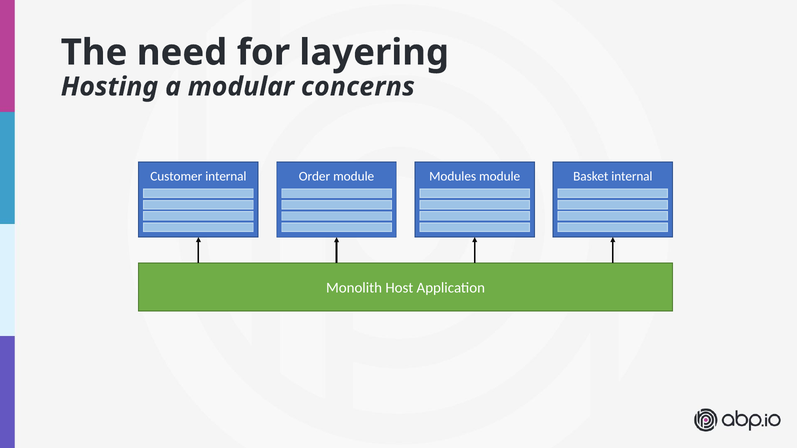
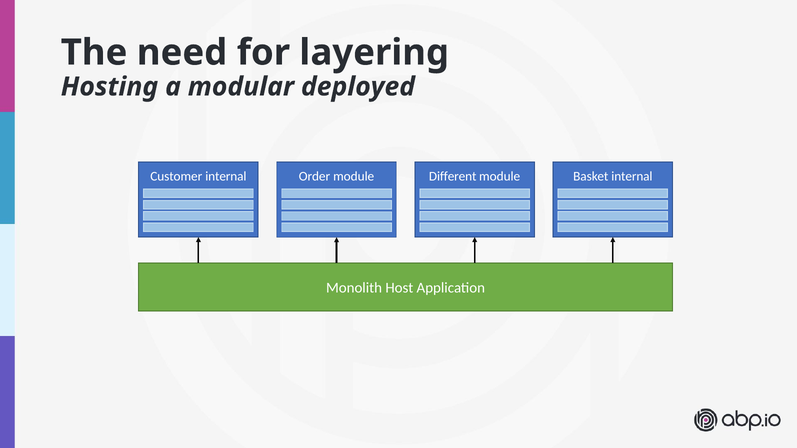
concerns: concerns -> deployed (358, 87)
Modules: Modules -> Different (453, 176)
